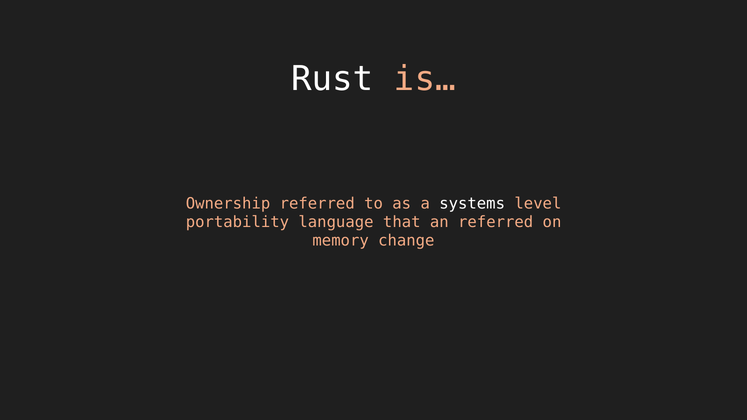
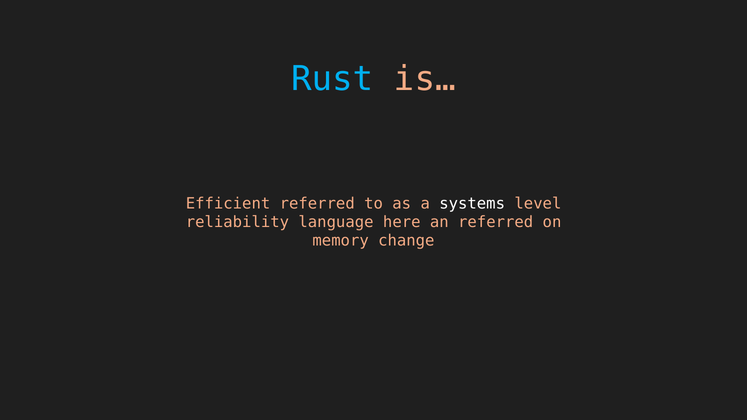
Rust colour: white -> light blue (332, 79)
Ownership: Ownership -> Efficient (228, 203)
portability: portability -> reliability (237, 222)
that: that -> here (402, 222)
